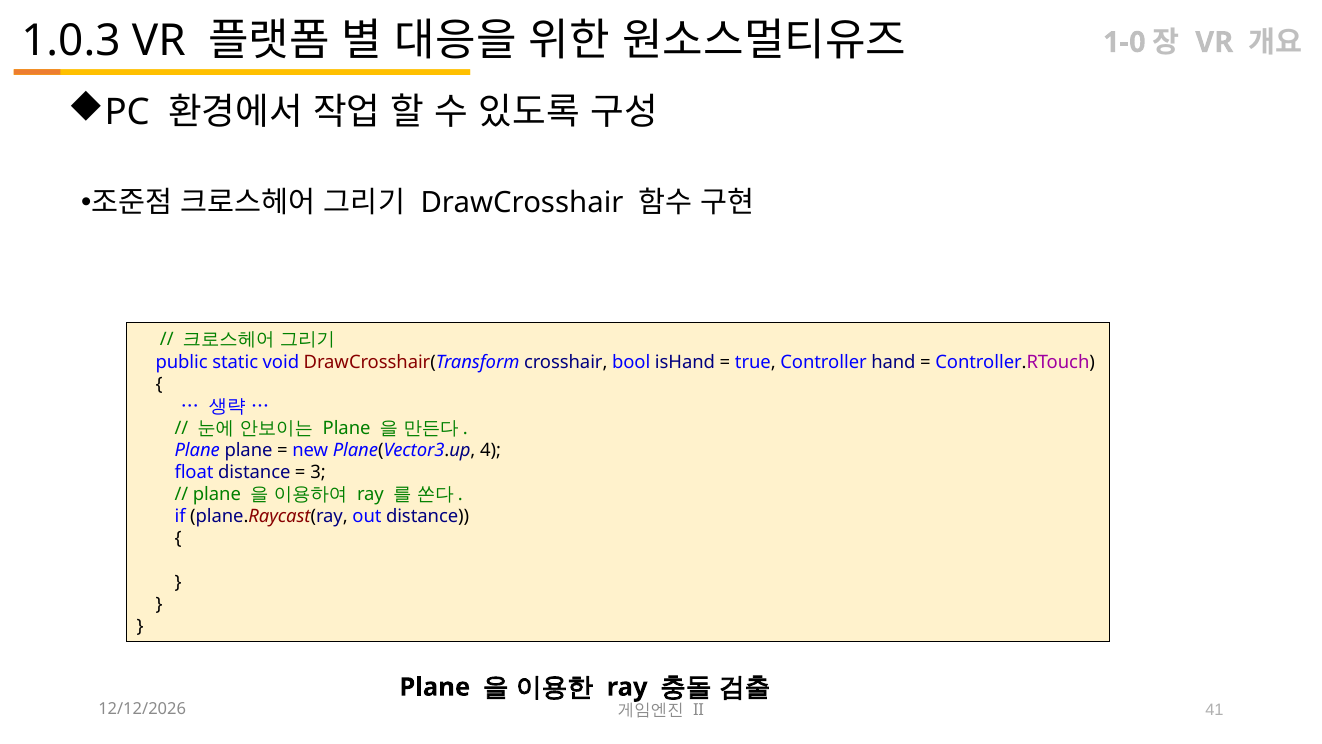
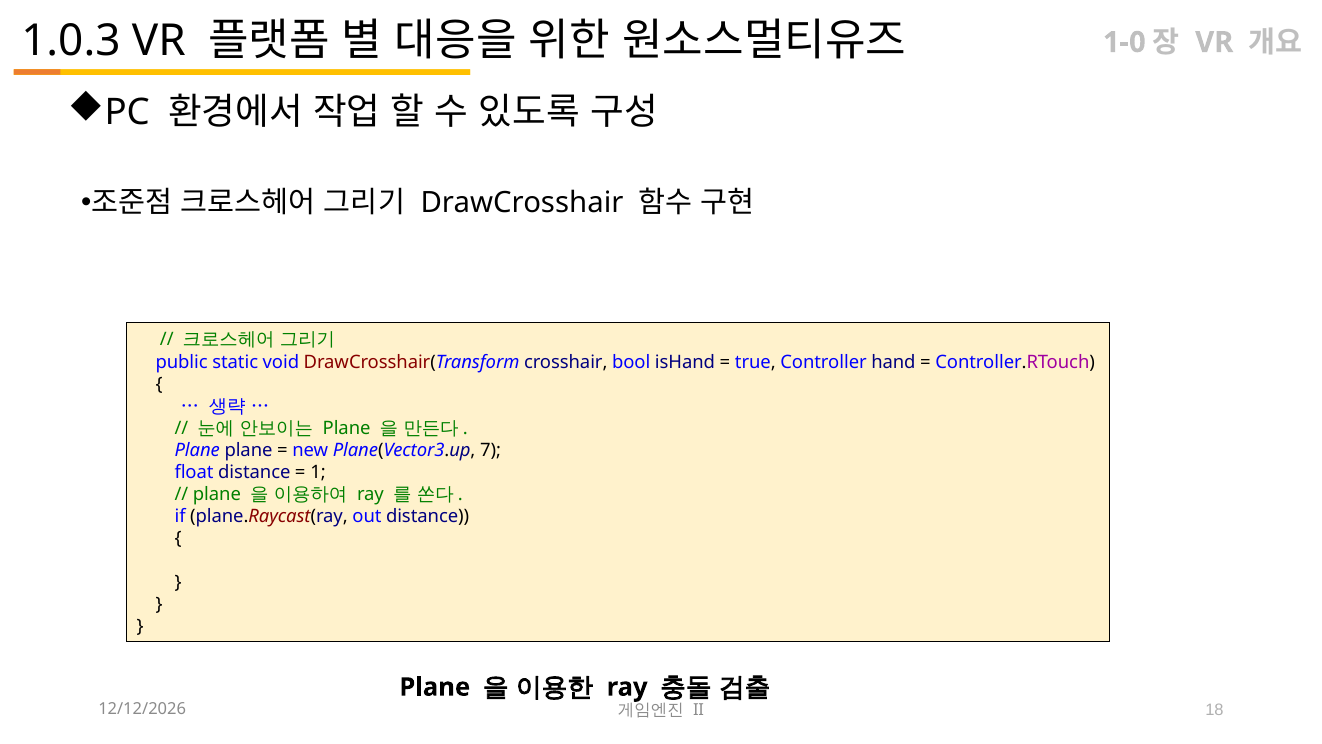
4: 4 -> 7 (491, 450)
3: 3 -> 1 (318, 472)
41: 41 -> 18 (1215, 710)
